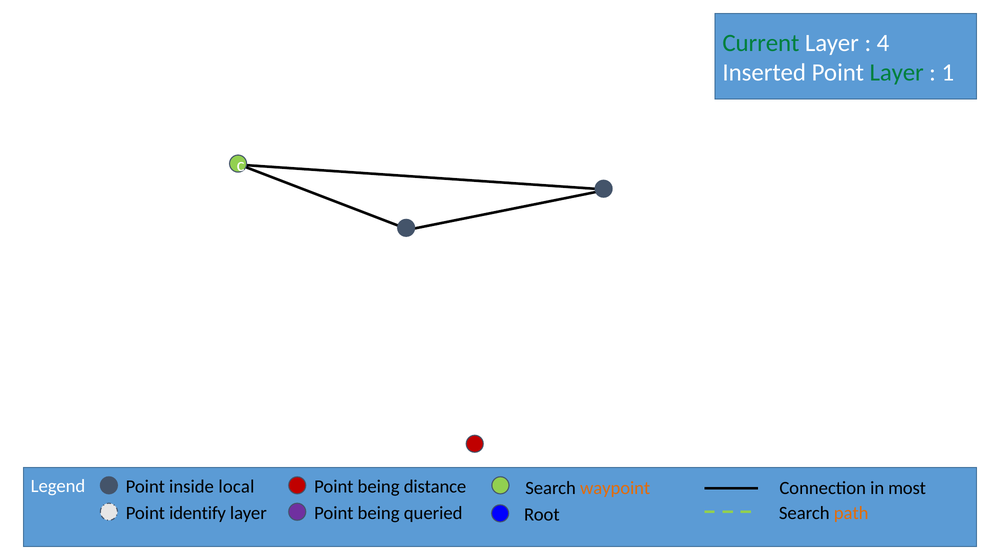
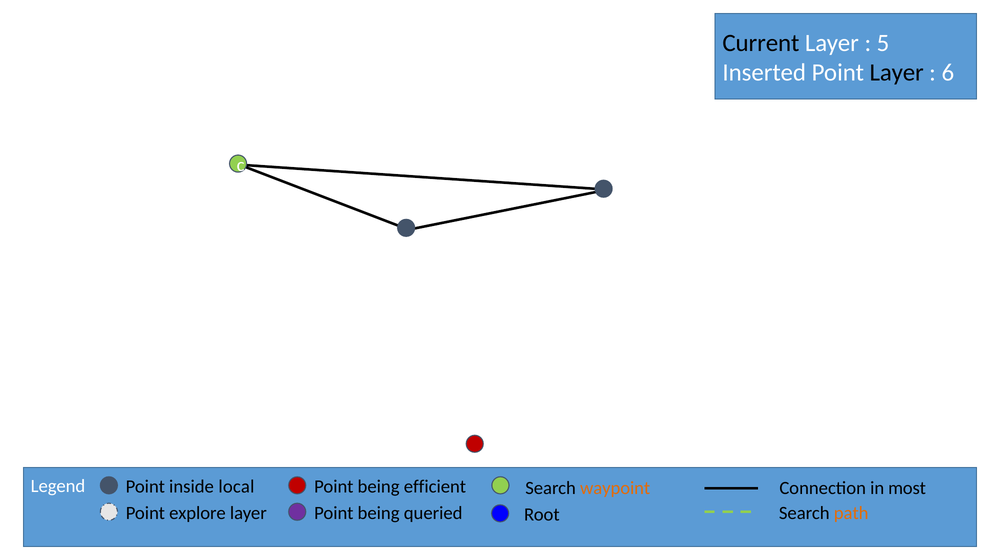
Current colour: green -> black (761, 43)
4: 4 -> 5 (883, 43)
Layer colour: green -> black (897, 73)
1: 1 -> 6 (948, 73)
distance: distance -> efficient (435, 487)
identify: identify -> explore (197, 513)
